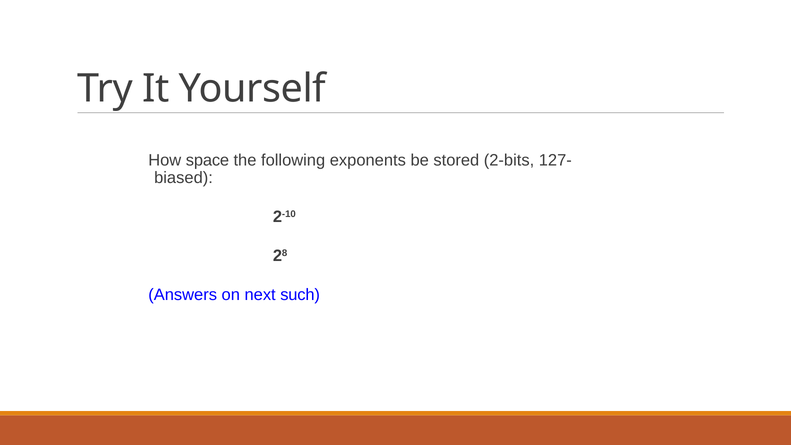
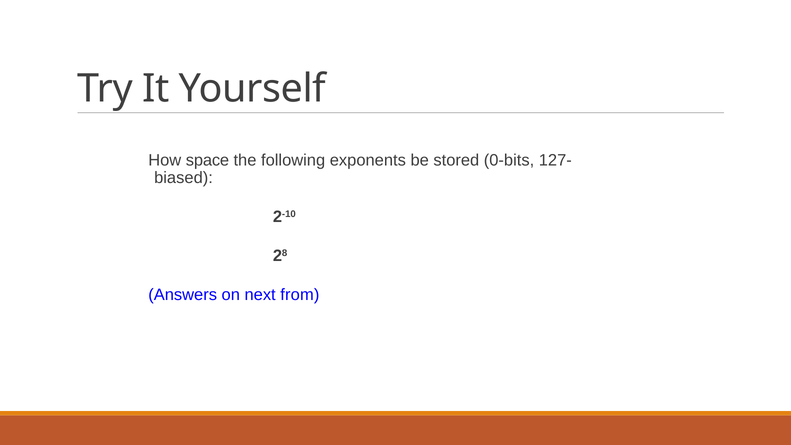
2-bits: 2-bits -> 0-bits (509, 160)
such: such -> from (300, 295)
